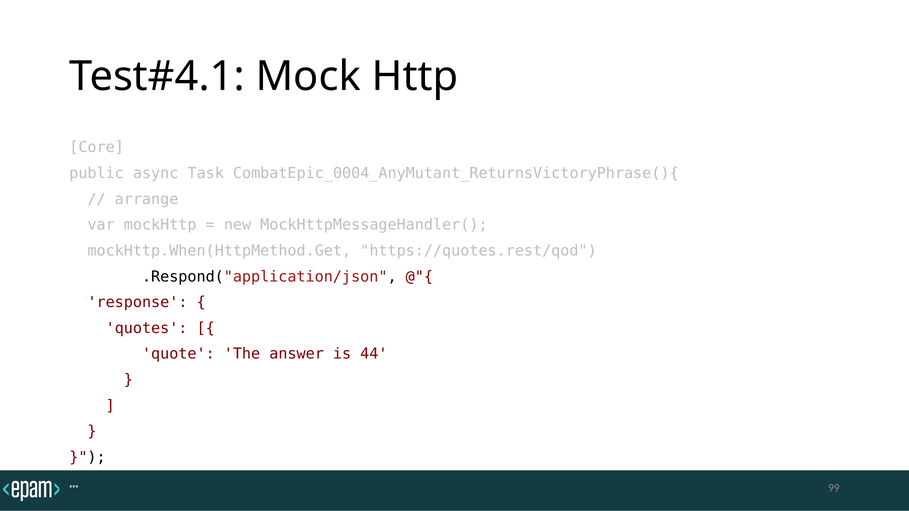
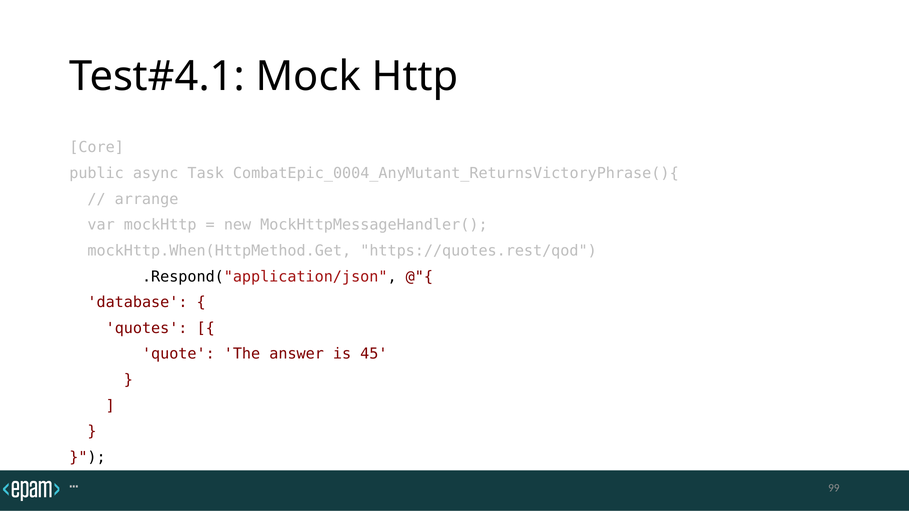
response: response -> database (137, 303)
44: 44 -> 45 (374, 354)
